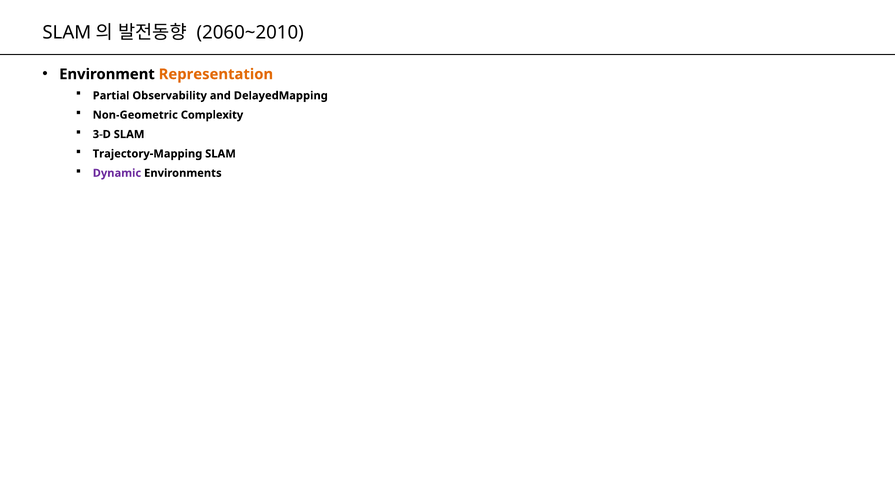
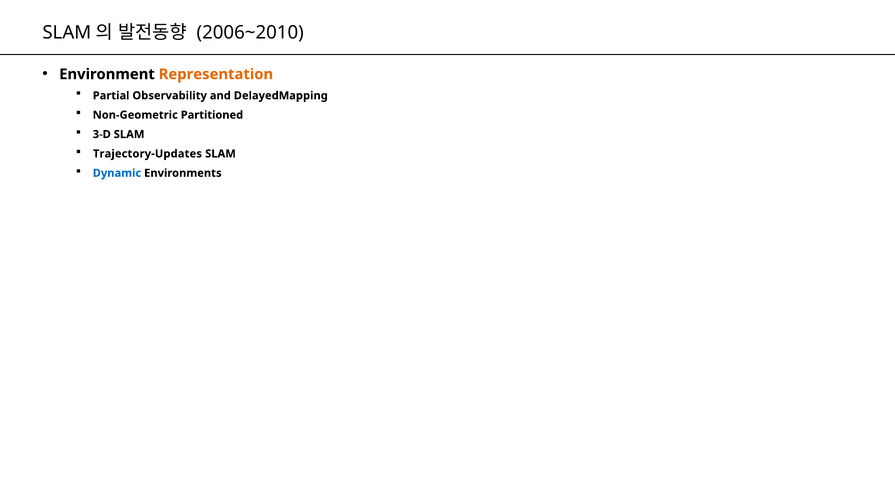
2060~2010: 2060~2010 -> 2006~2010 (250, 33)
Complexity: Complexity -> Partitioned (212, 115)
Trajectory-Mapping: Trajectory-Mapping -> Trajectory-Updates (147, 154)
Dynamic colour: purple -> blue (117, 173)
